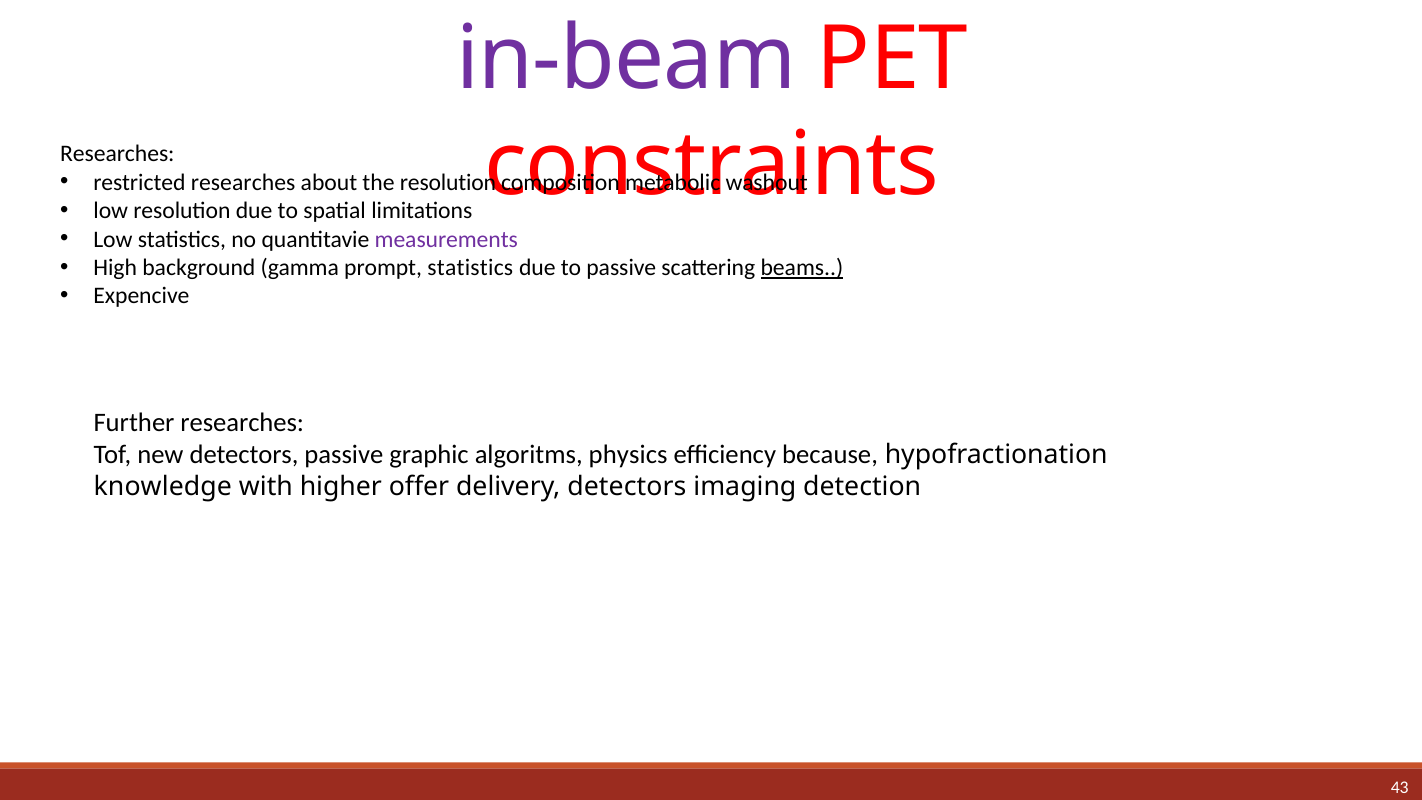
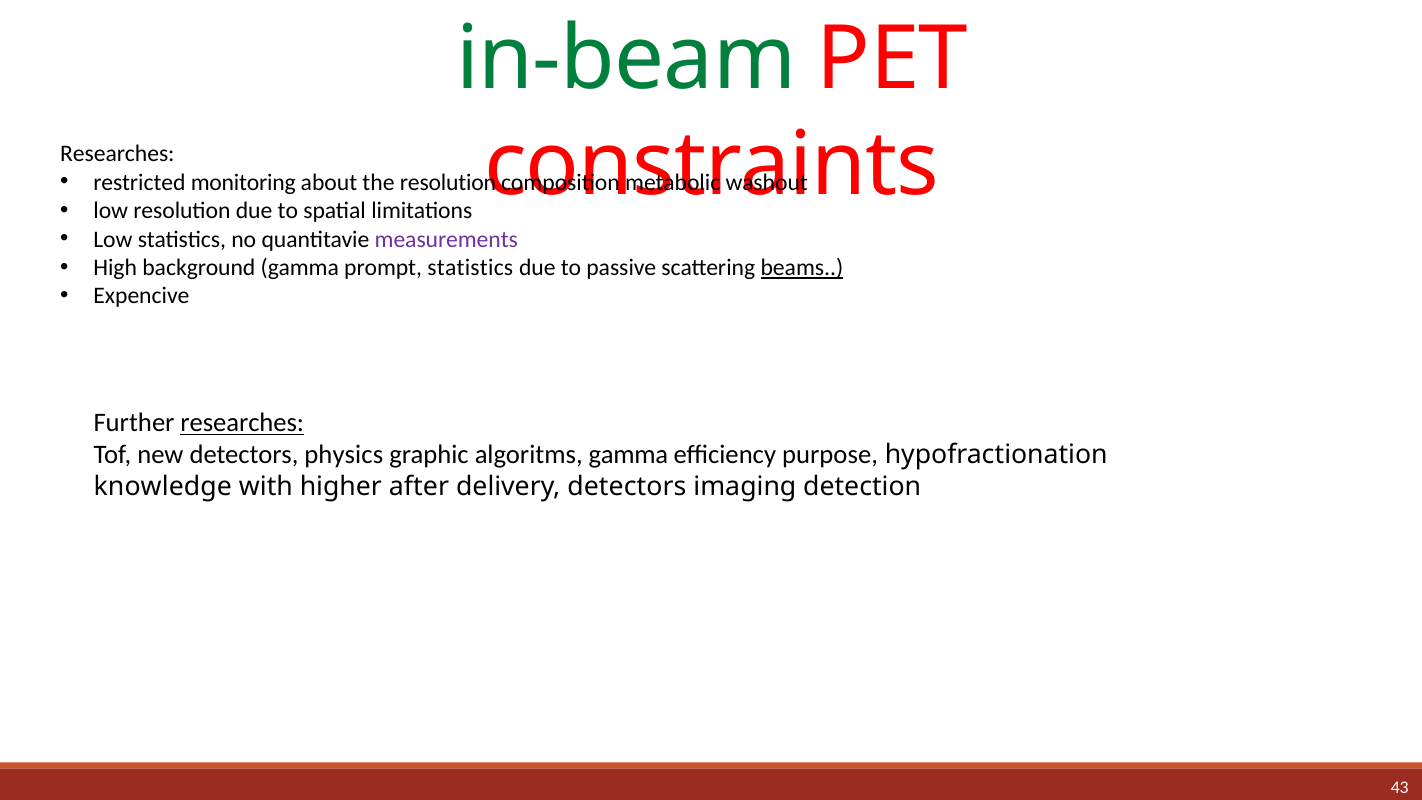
in-beam colour: purple -> green (626, 59)
restricted researches: researches -> monitoring (243, 182)
researches underline: none -> present (242, 423)
detectors passive: passive -> physics (344, 455)
algoritms physics: physics -> gamma (628, 455)
because: because -> purpose (830, 455)
offer: offer -> after (419, 487)
